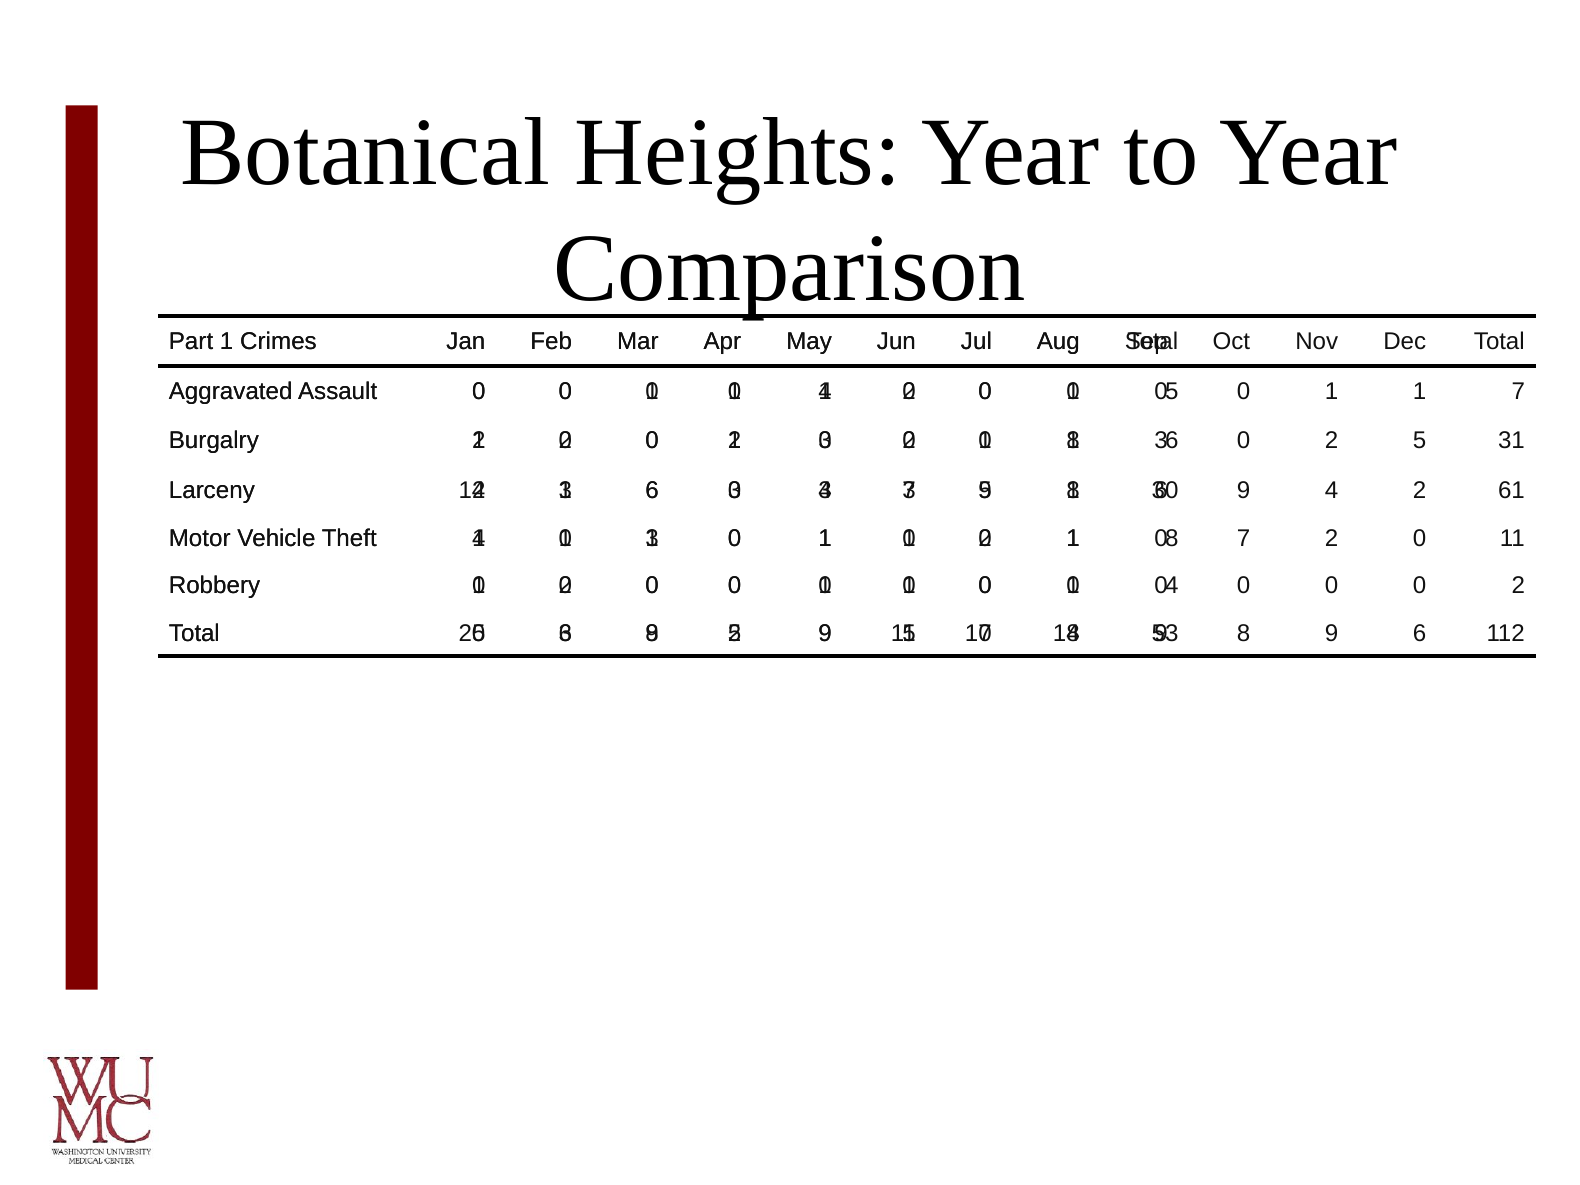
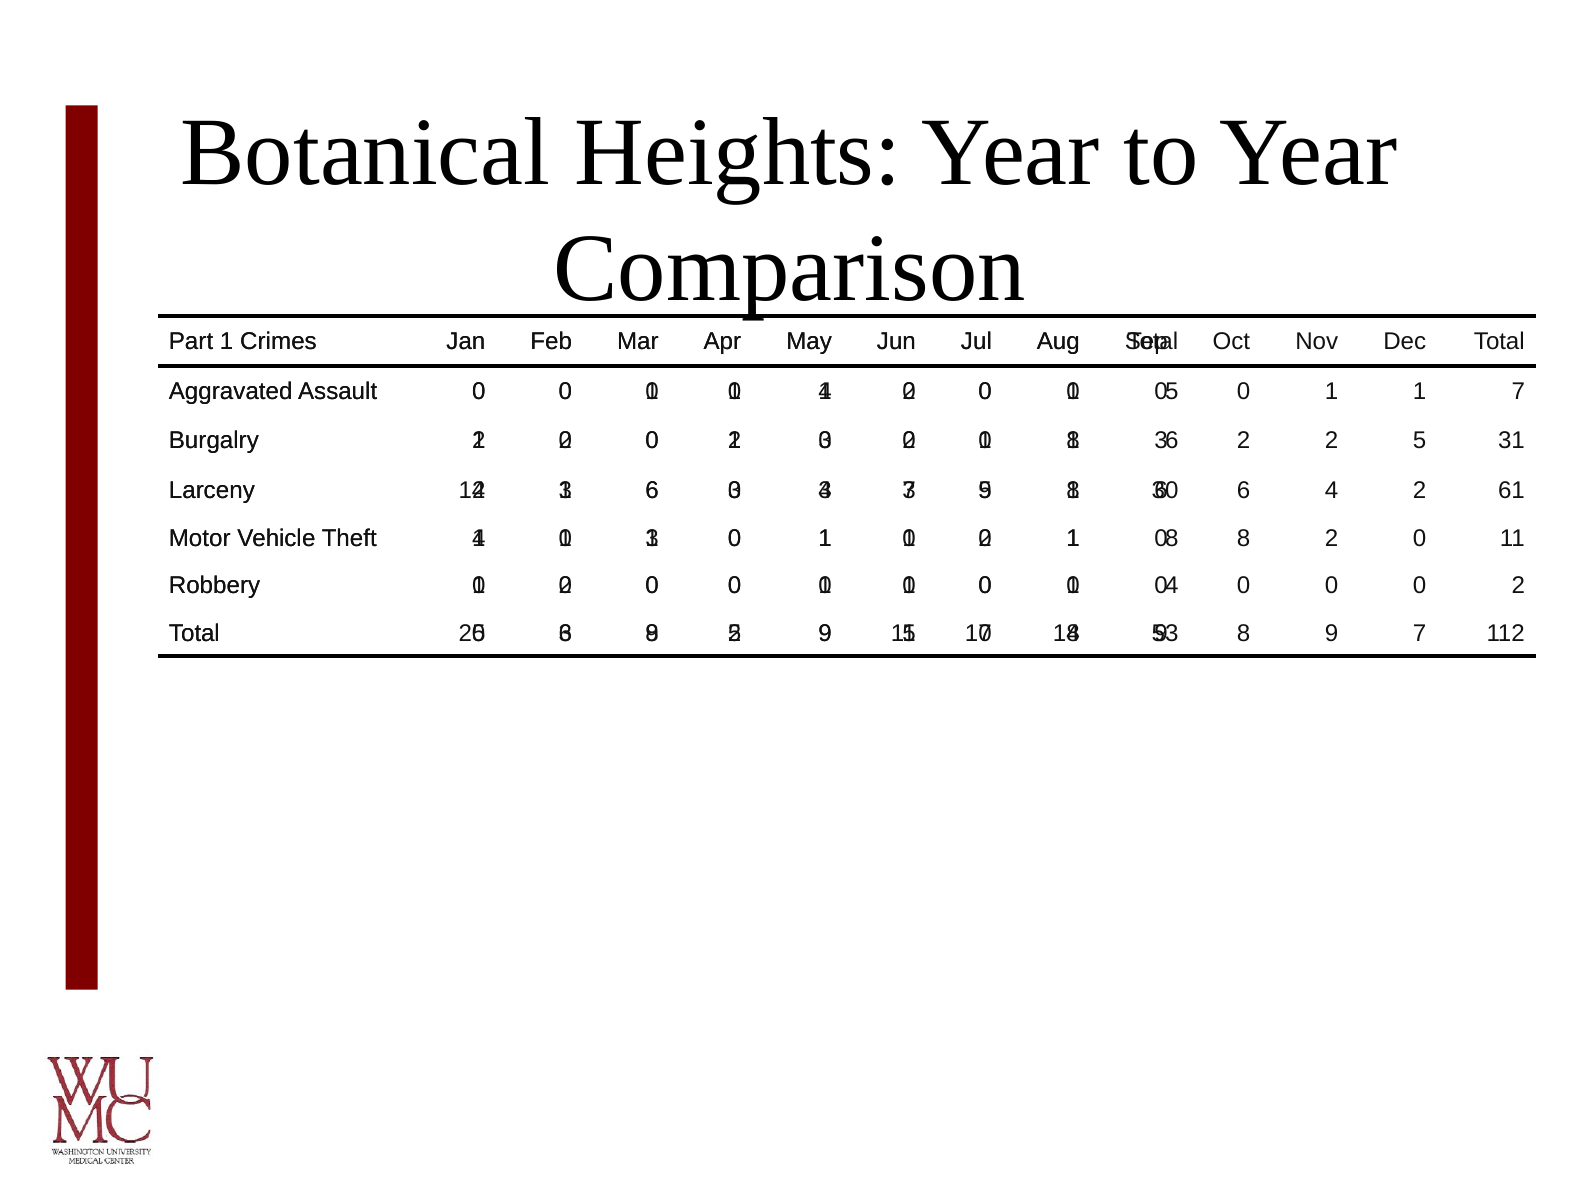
0: 0 -> 2 (1244, 441)
9: 9 -> 6 (1244, 491)
7: 7 -> 8 (1244, 538)
9 6: 6 -> 7 (1420, 634)
